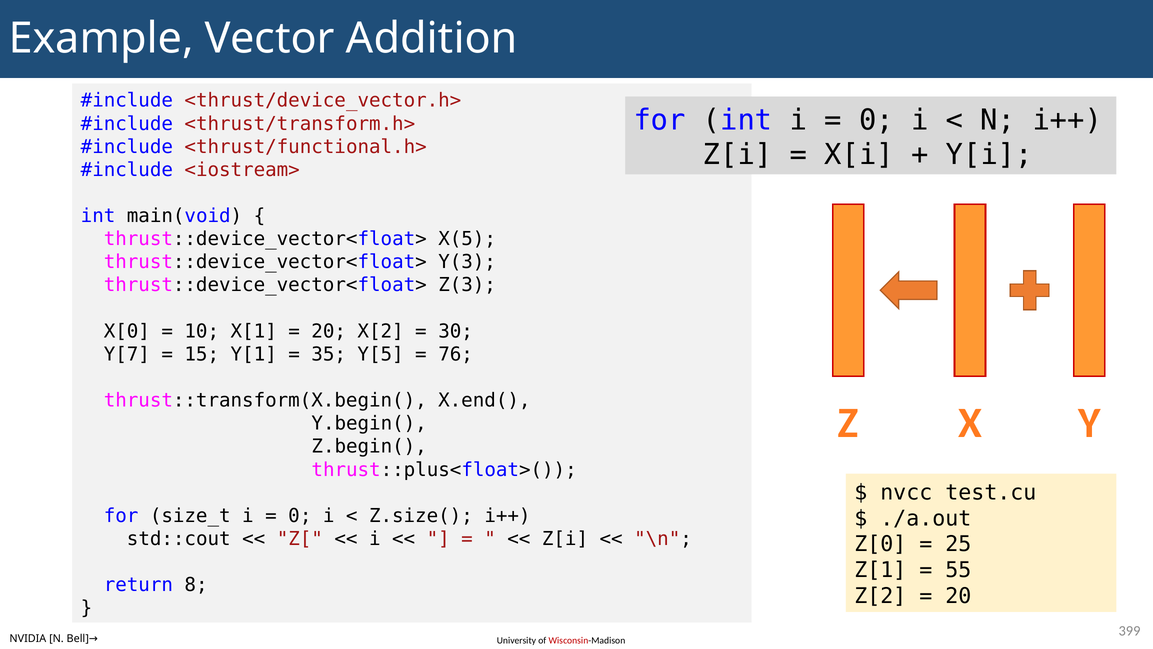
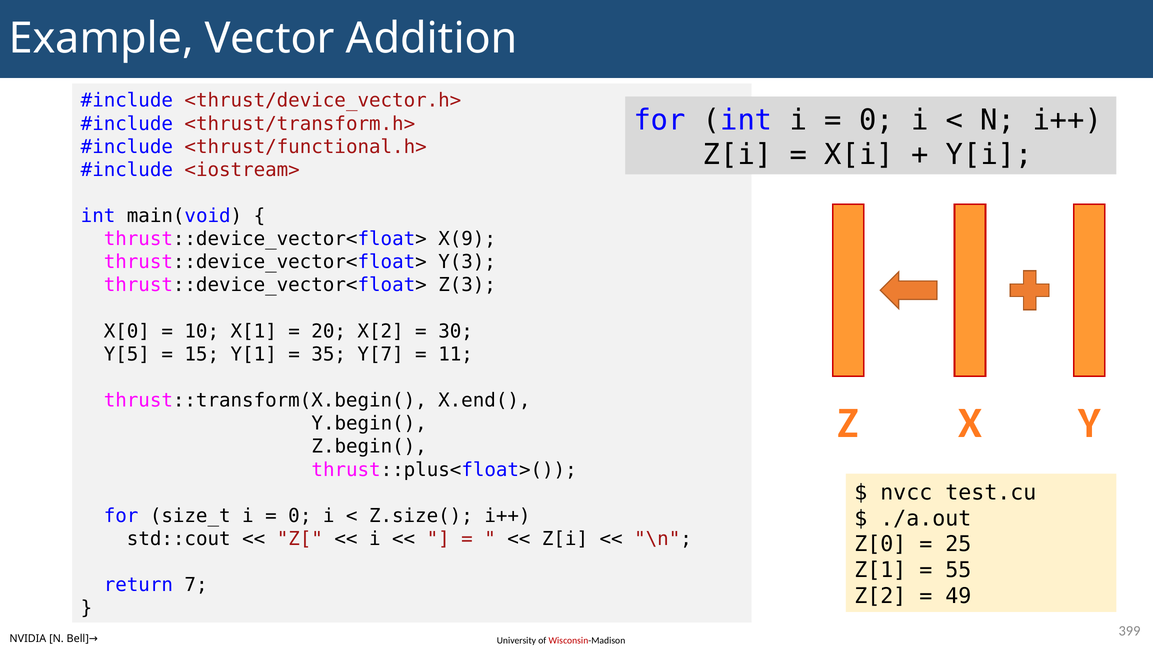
X(5: X(5 -> X(9 (467, 239)
Y[7: Y[7 -> Y[5 (127, 354)
Y[5: Y[5 -> Y[7 (381, 354)
76: 76 -> 11 (456, 354)
8: 8 -> 7 (196, 585)
20: 20 -> 49 (958, 596)
